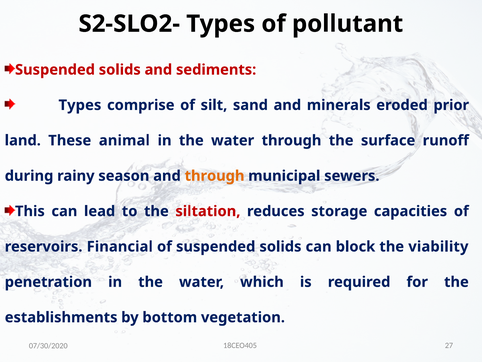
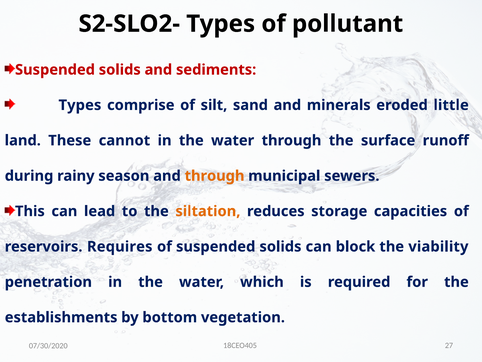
prior: prior -> little (451, 105)
animal: animal -> cannot (124, 140)
siltation colour: red -> orange (208, 211)
Financial: Financial -> Requires (120, 246)
